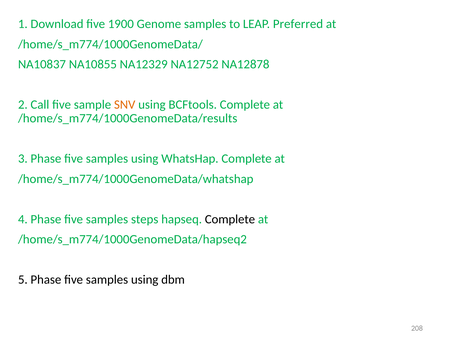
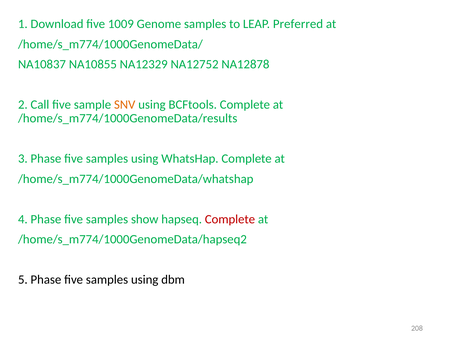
1900: 1900 -> 1009 (121, 24)
steps: steps -> show (145, 219)
Complete colour: black -> red (230, 219)
